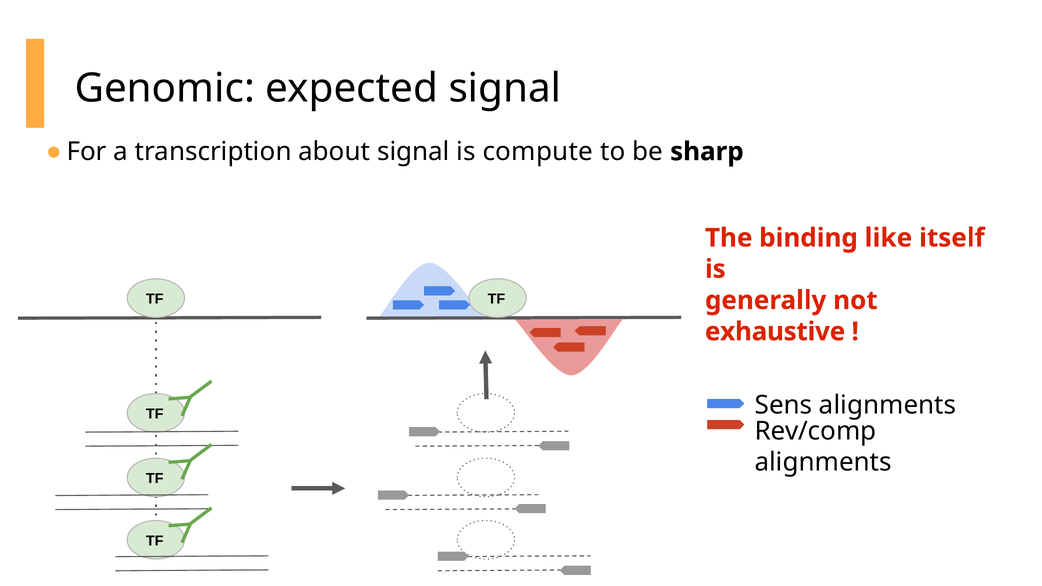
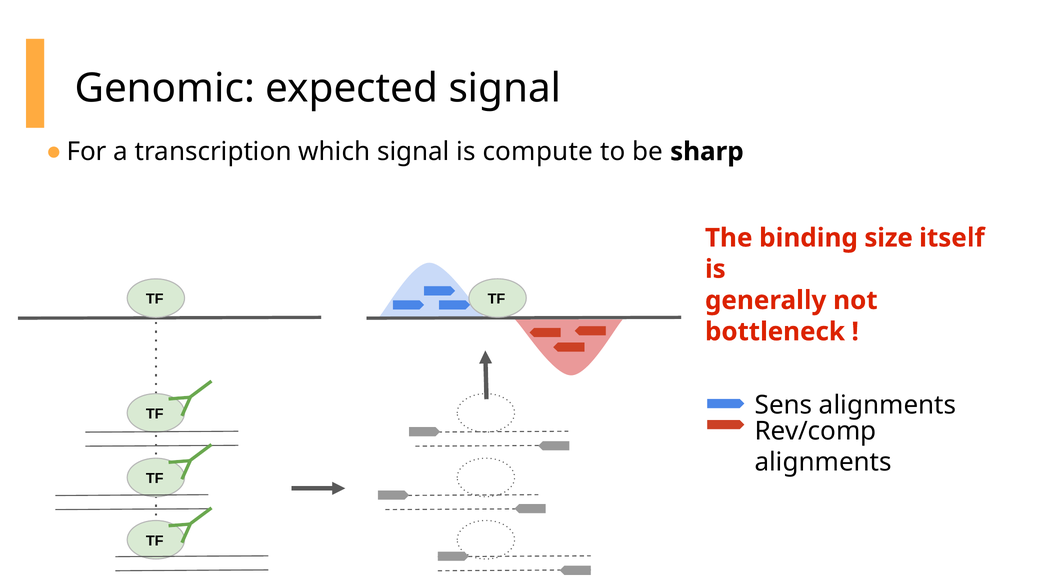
about: about -> which (334, 152)
like: like -> size (889, 238)
exhaustive: exhaustive -> bottleneck (775, 332)
